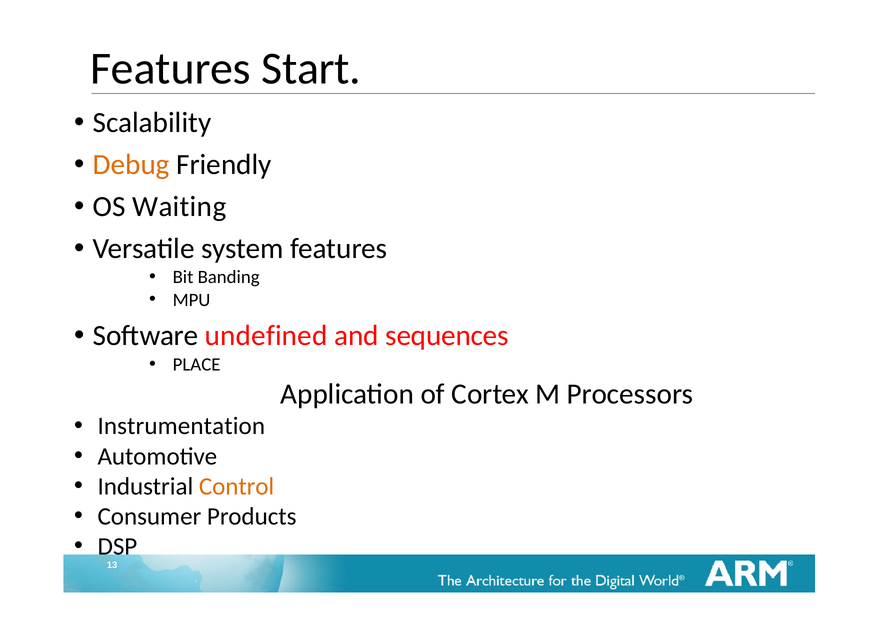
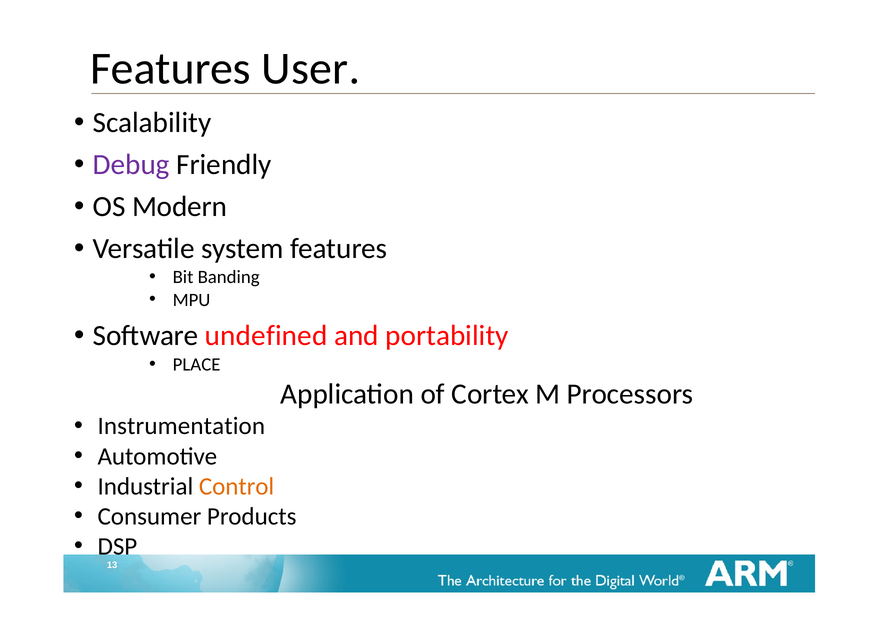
Start: Start -> User (311, 69)
Debug colour: orange -> purple (131, 165)
Waiting: Waiting -> Modern (180, 207)
sequences: sequences -> portability (447, 336)
